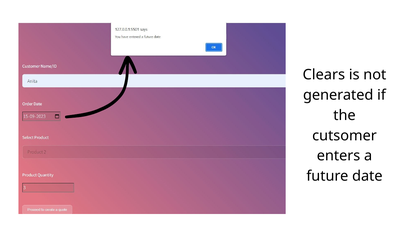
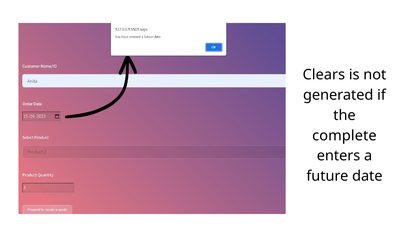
cutsomer: cutsomer -> complete (344, 136)
